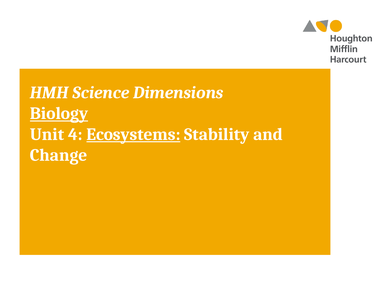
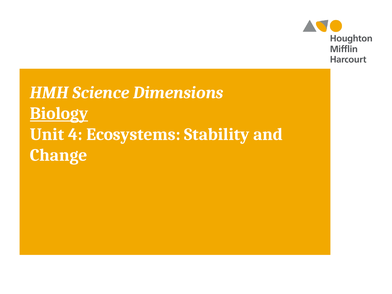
Ecosystems underline: present -> none (133, 134)
